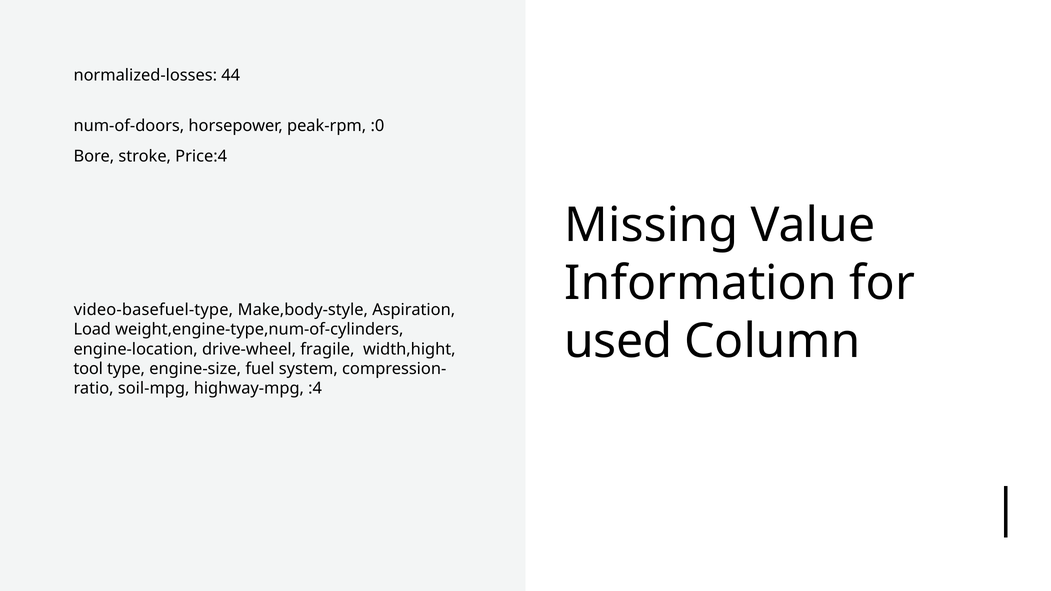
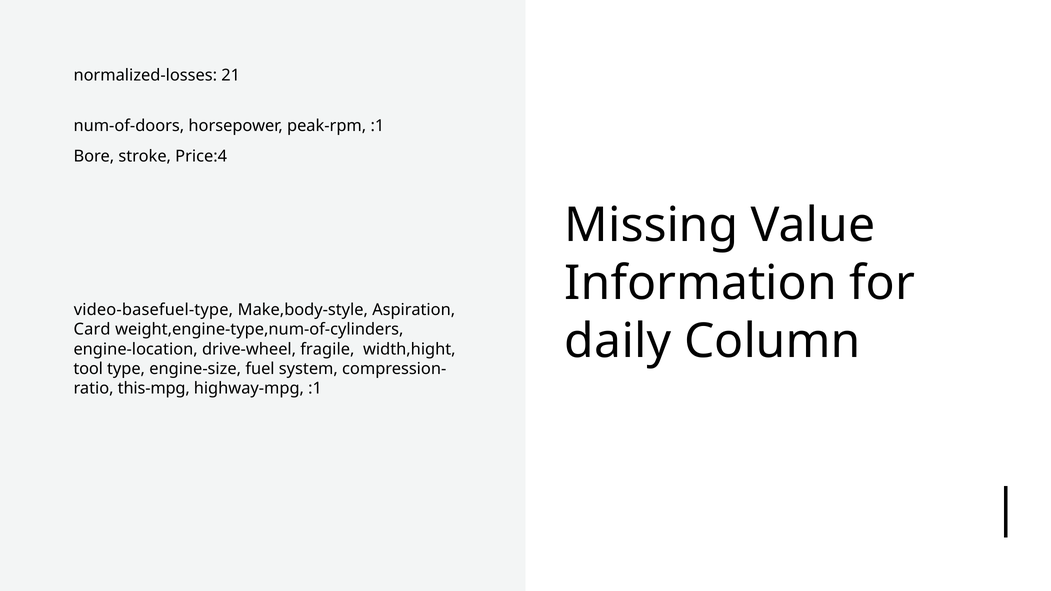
44: 44 -> 21 (231, 76)
peak-rpm :0: :0 -> :1 (377, 126)
Load: Load -> Card (92, 330)
used: used -> daily (618, 341)
soil-mpg: soil-mpg -> this-mpg (154, 389)
highway-mpg :4: :4 -> :1 (315, 389)
